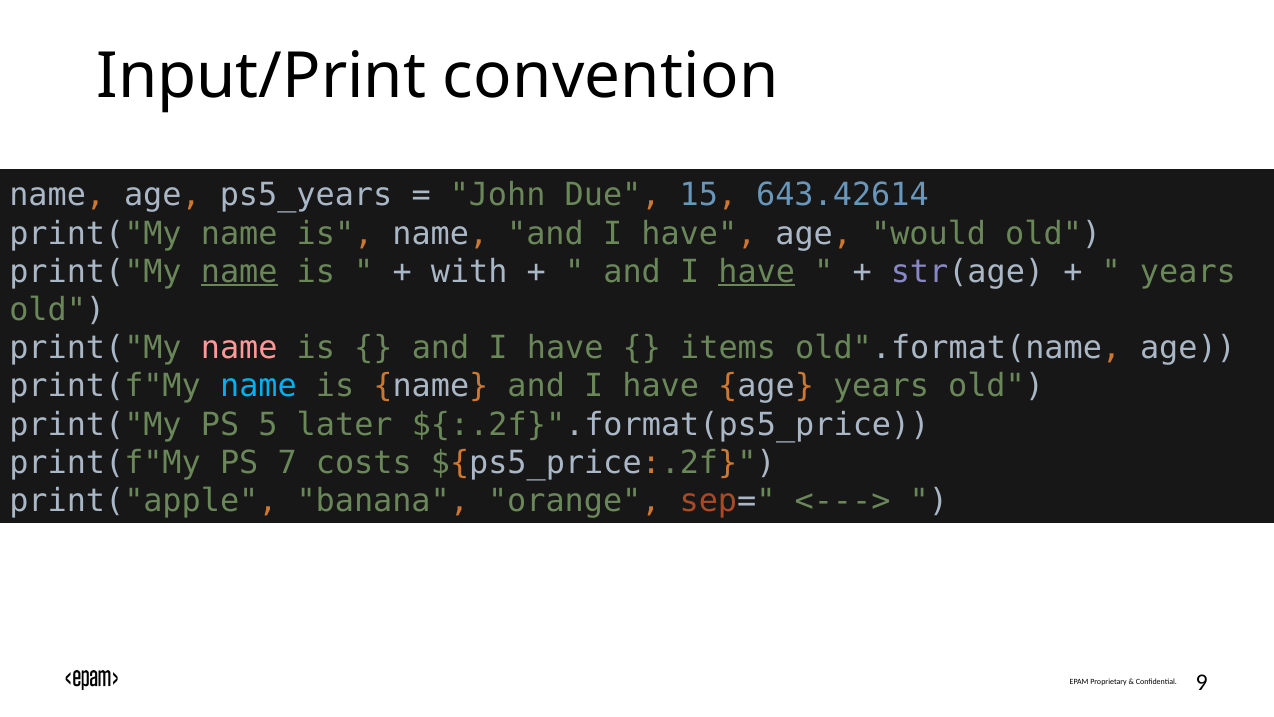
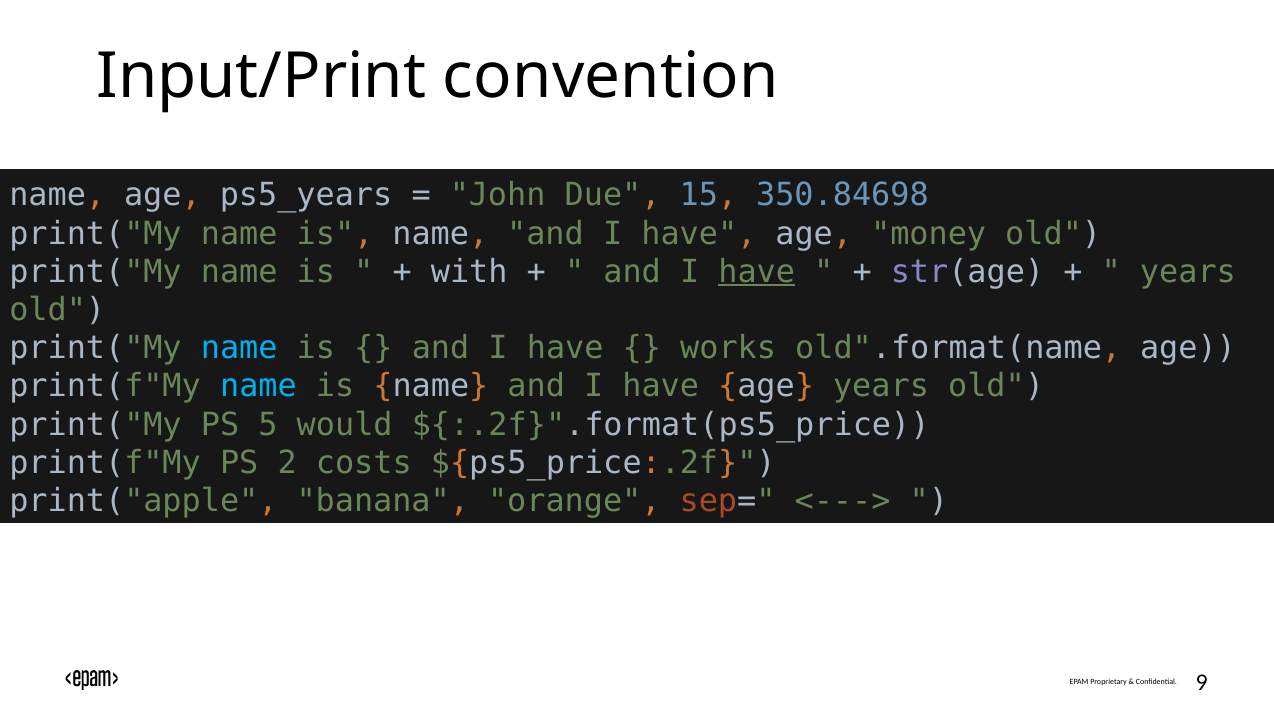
643.42614: 643.42614 -> 350.84698 (842, 195)
would: would -> money (929, 233)
name underline: present -> none (239, 272)
name colour: pink -> light blue (239, 348)
items: items -> works (728, 348)
later: later -> would (345, 424)
7: 7 -> 2 (287, 463)
